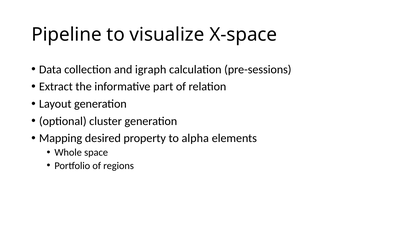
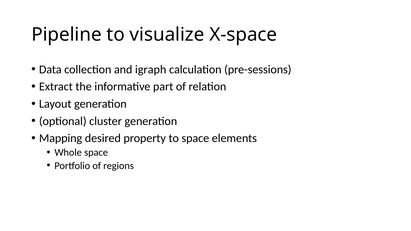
to alpha: alpha -> space (195, 138)
